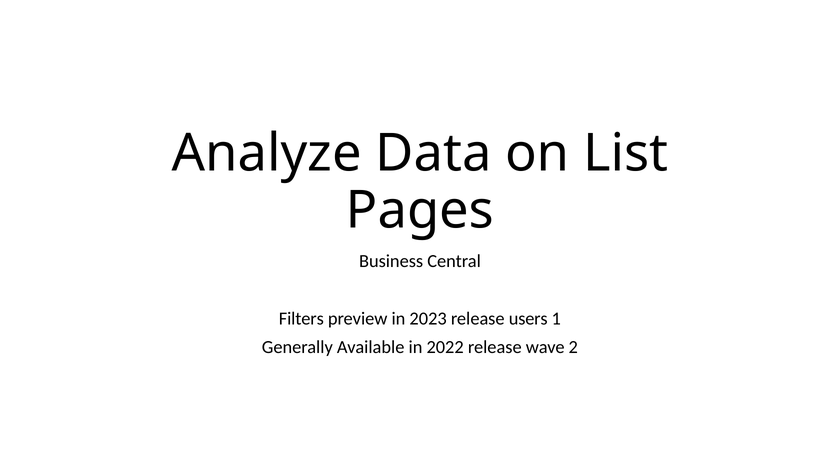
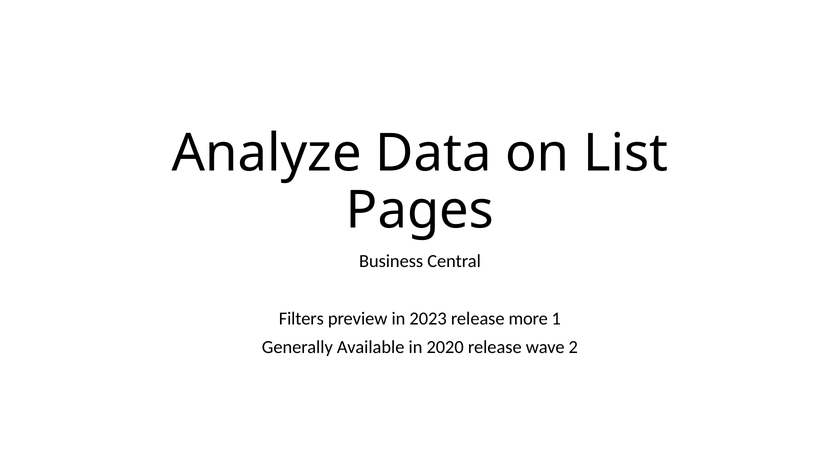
users: users -> more (528, 318)
2022: 2022 -> 2020 (445, 347)
